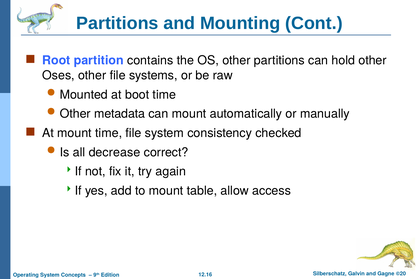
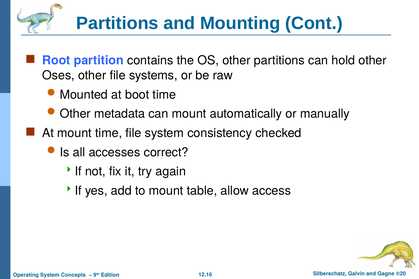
decrease: decrease -> accesses (115, 152)
